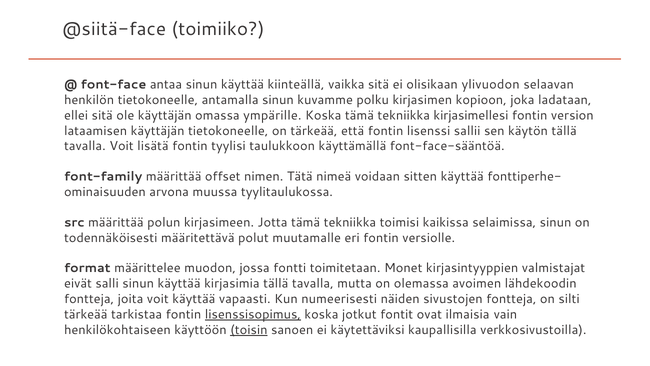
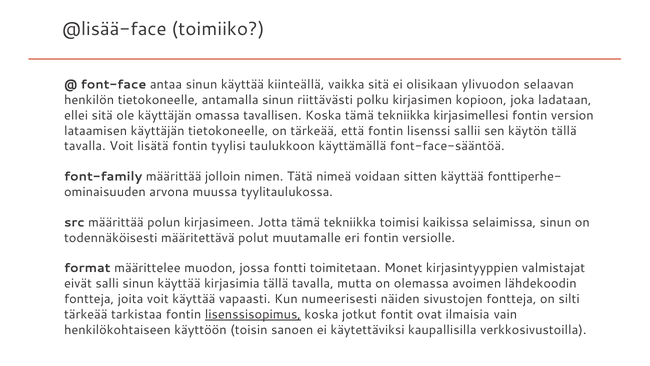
@siitä-face: @siitä-face -> @lisää-face (114, 29)
kuvamme: kuvamme -> riittävästi (325, 100)
ympärille: ympärille -> tavallisen (272, 115)
offset: offset -> jolloin (223, 176)
toisin underline: present -> none (249, 330)
